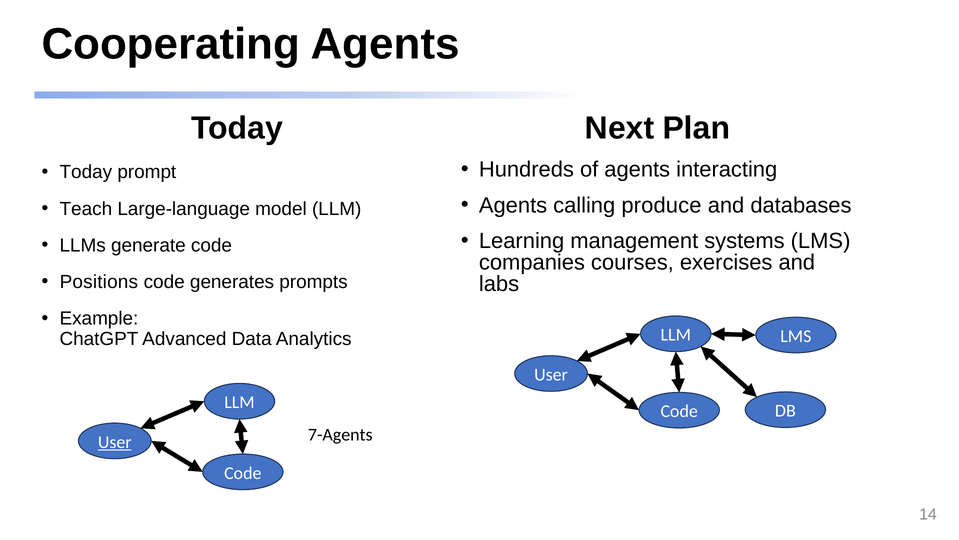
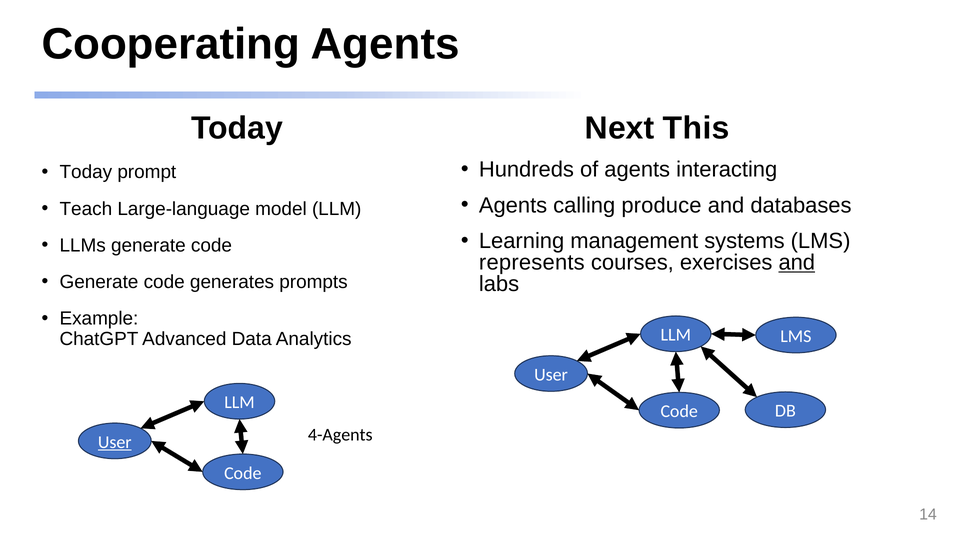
Plan: Plan -> This (696, 128)
companies: companies -> represents (532, 262)
and underline: none -> present (797, 262)
Positions: Positions -> Generate (99, 282)
7-Agents: 7-Agents -> 4-Agents (340, 434)
